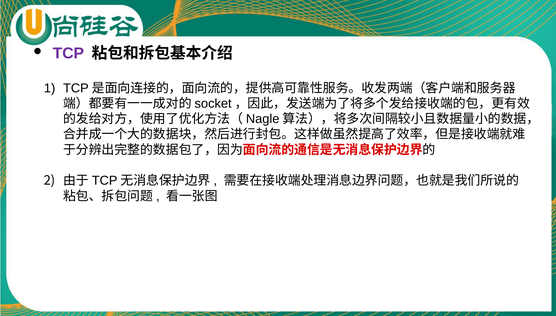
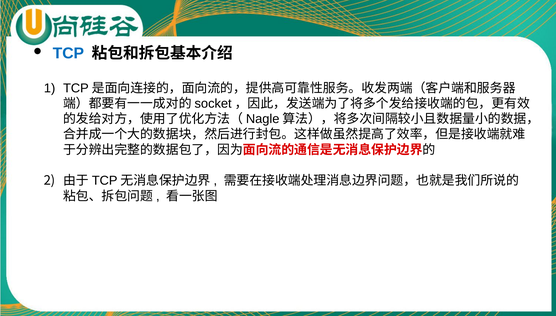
TCP colour: purple -> blue (68, 53)
